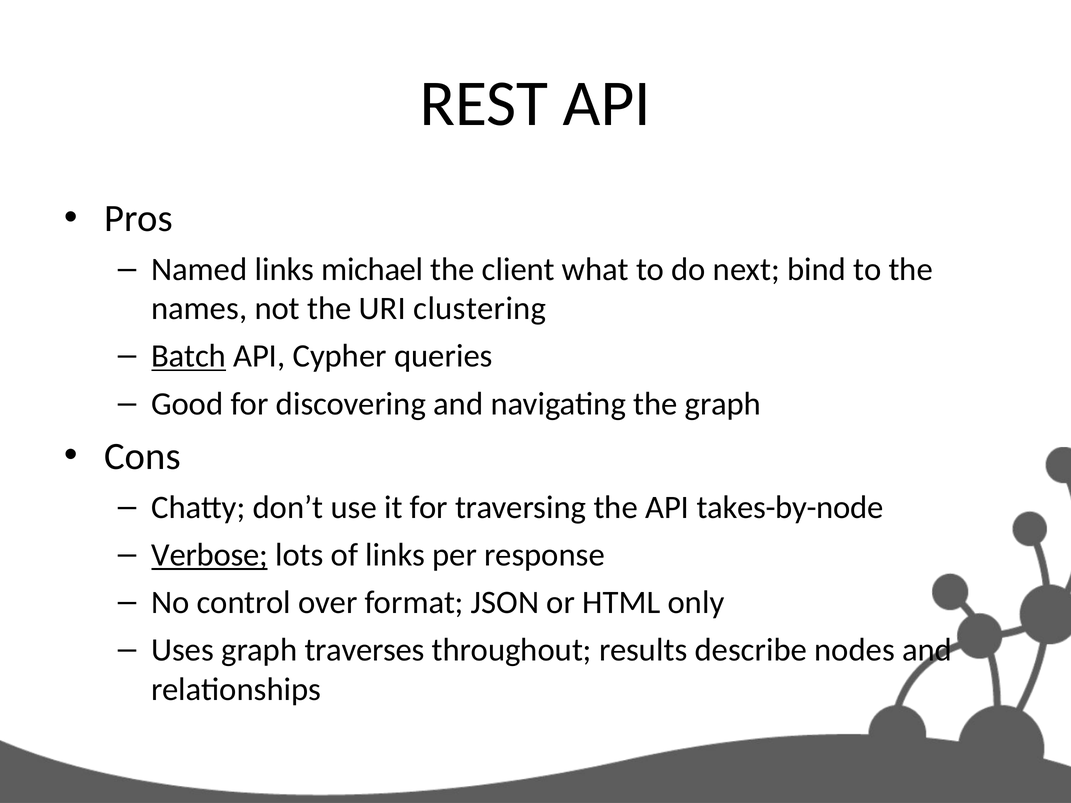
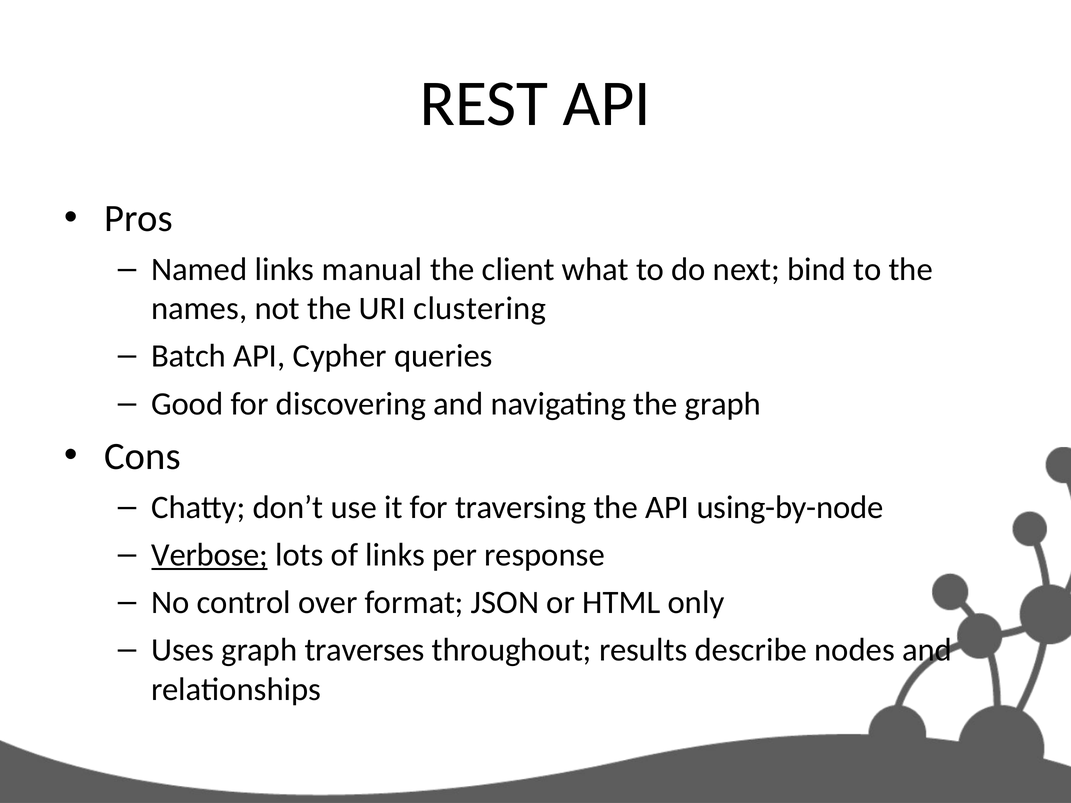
michael: michael -> manual (372, 269)
Batch underline: present -> none (189, 356)
takes-by-node: takes-by-node -> using-by-node (790, 507)
